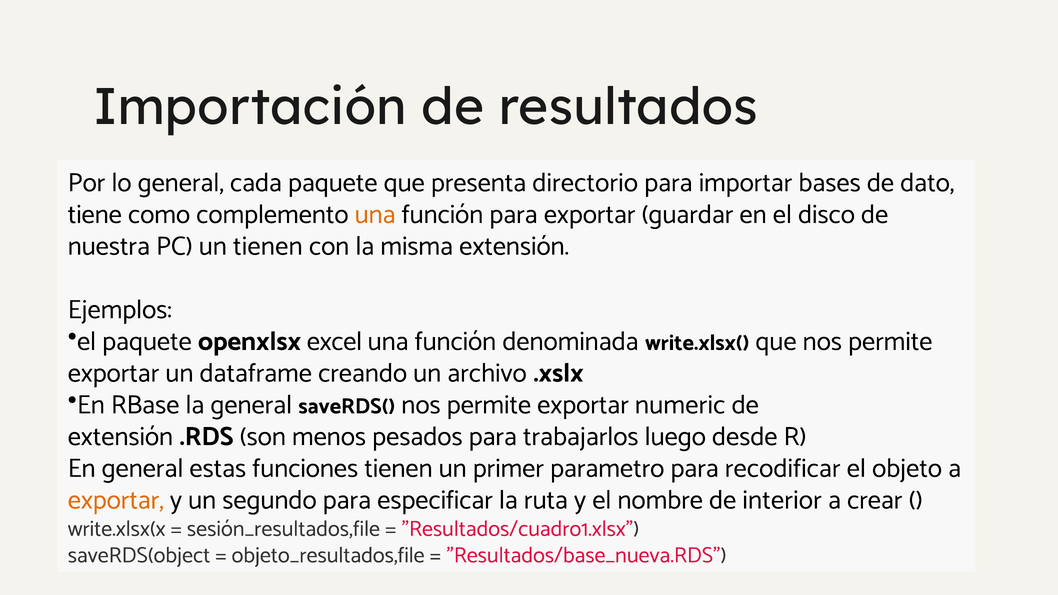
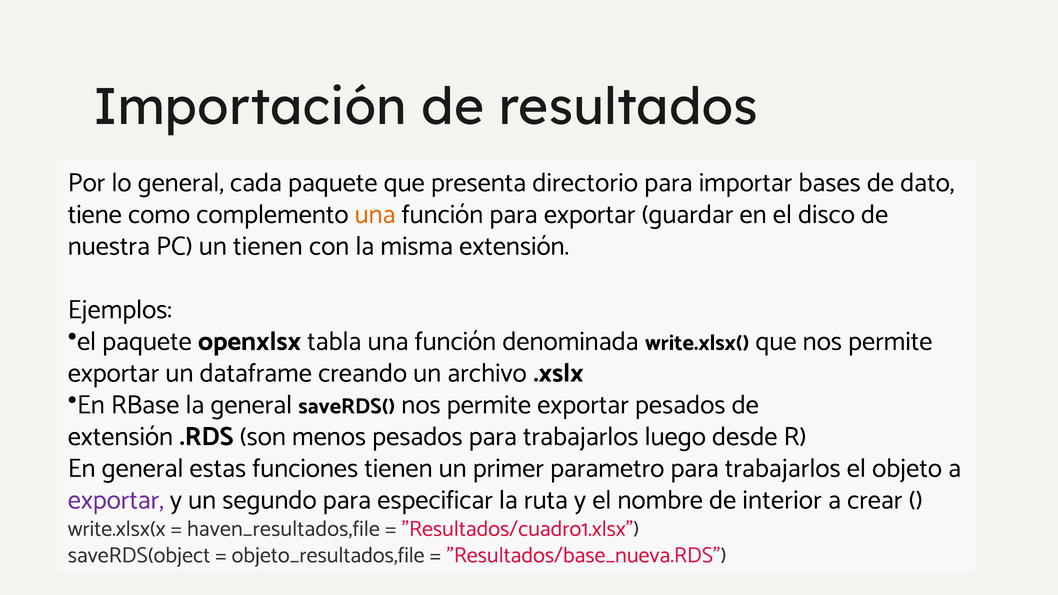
excel: excel -> tabla (334, 341)
exportar numeric: numeric -> pesados (680, 405)
parametro para recodificar: recodificar -> trabajarlos (783, 468)
exportar colour: orange -> purple (116, 500)
sesión_resultados,file: sesión_resultados,file -> haven_resultados,file (283, 529)
